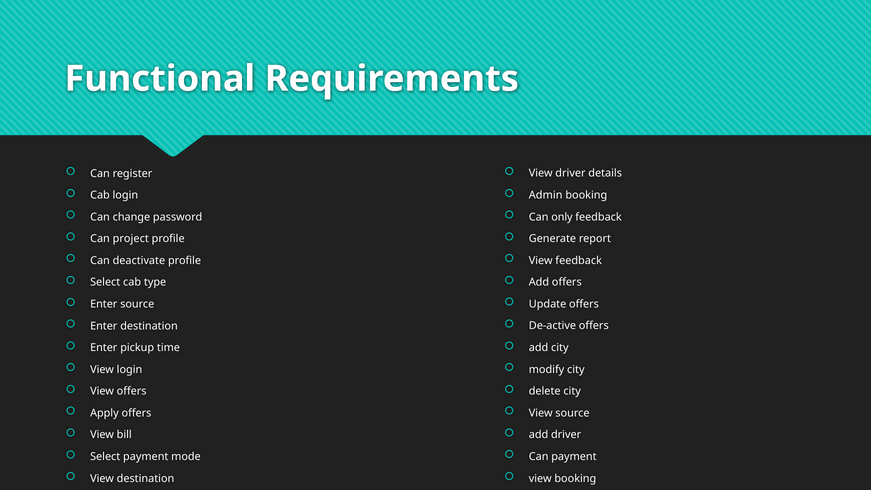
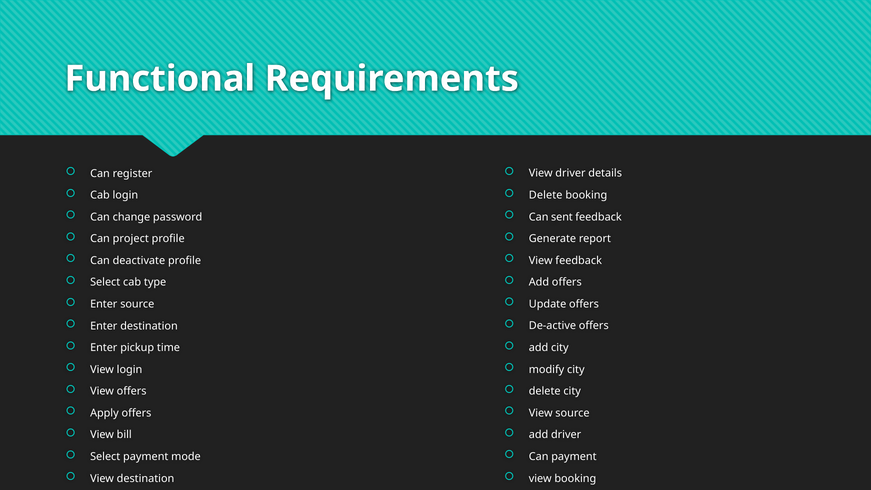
Admin: Admin -> Delete (546, 195)
only: only -> sent (562, 217)
